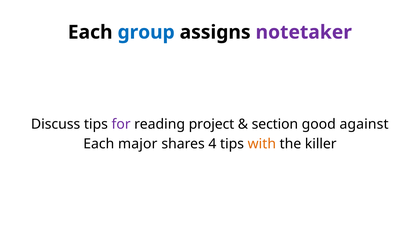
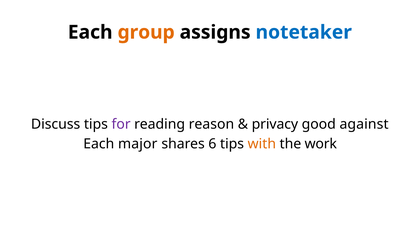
group colour: blue -> orange (146, 32)
notetaker colour: purple -> blue (304, 32)
project: project -> reason (211, 125)
section: section -> privacy (275, 125)
4: 4 -> 6 (212, 144)
killer: killer -> work (321, 144)
